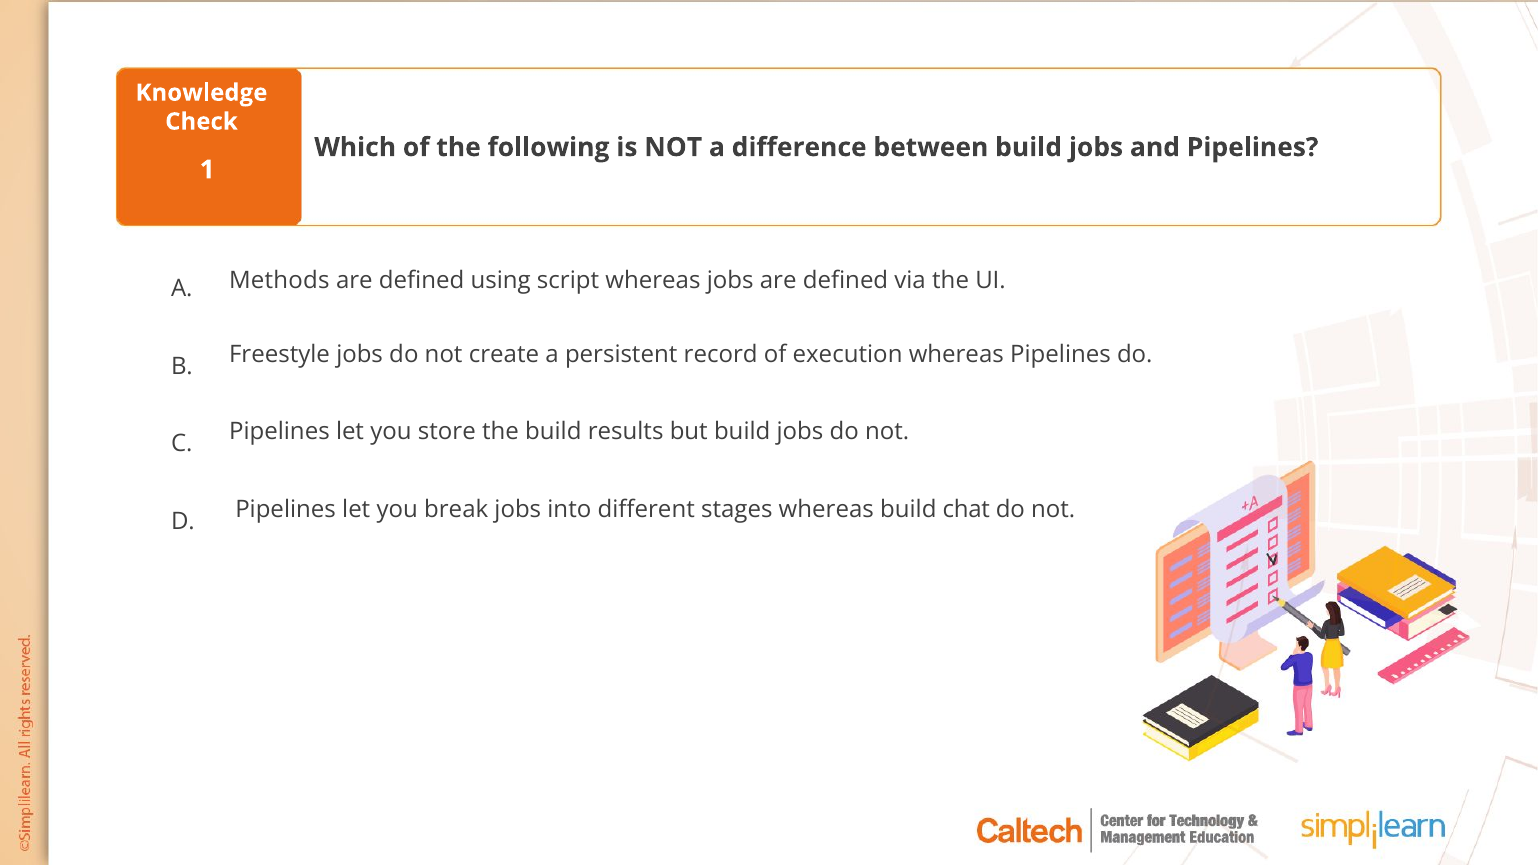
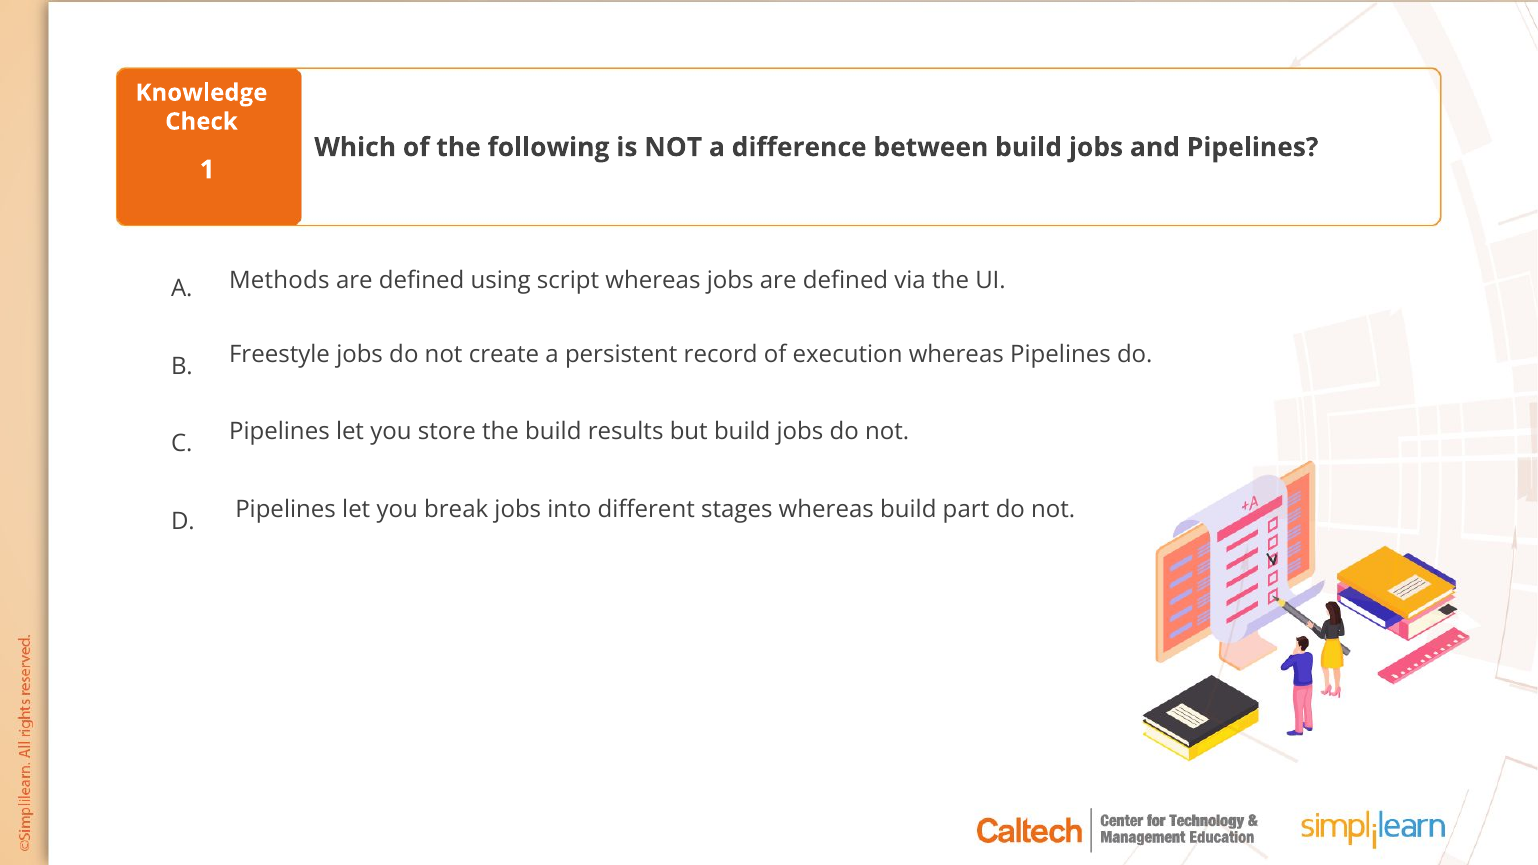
chat: chat -> part (966, 510)
